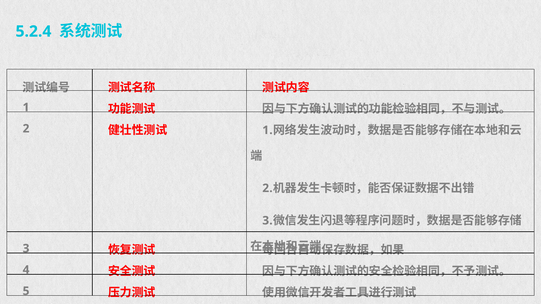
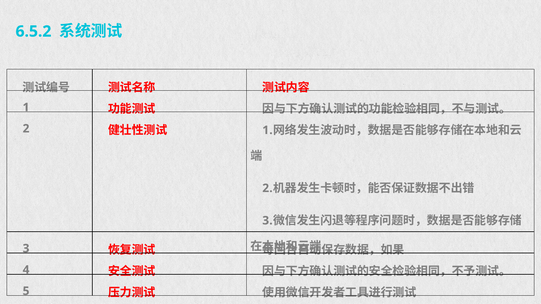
5.2.4: 5.2.4 -> 6.5.2 (33, 31)
